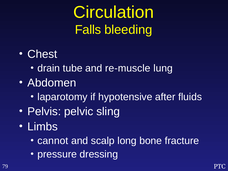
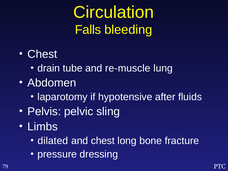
cannot: cannot -> dilated (53, 141)
and scalp: scalp -> chest (103, 141)
